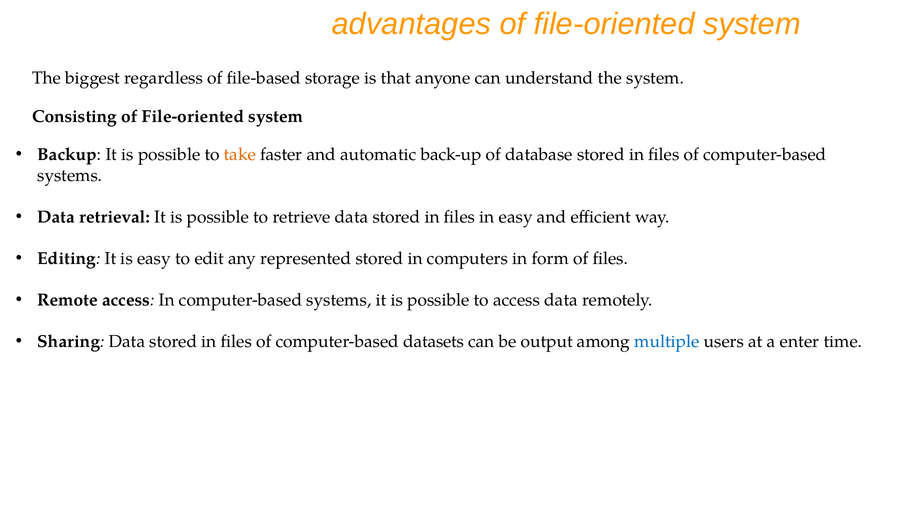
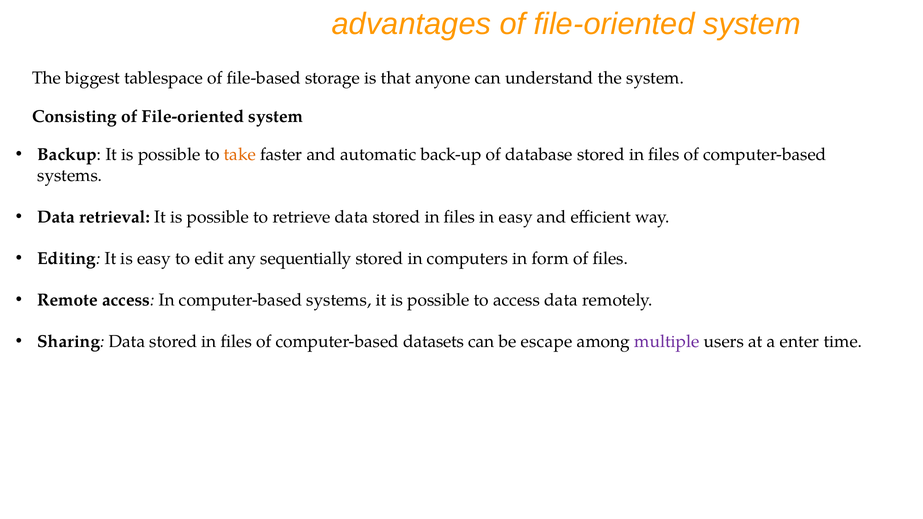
regardless: regardless -> tablespace (164, 78)
represented: represented -> sequentially (306, 258)
output: output -> escape (547, 342)
multiple colour: blue -> purple (667, 342)
